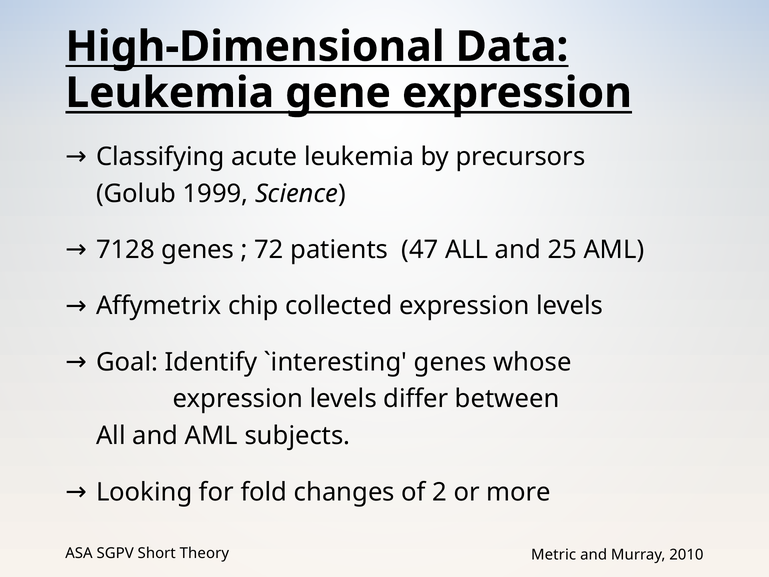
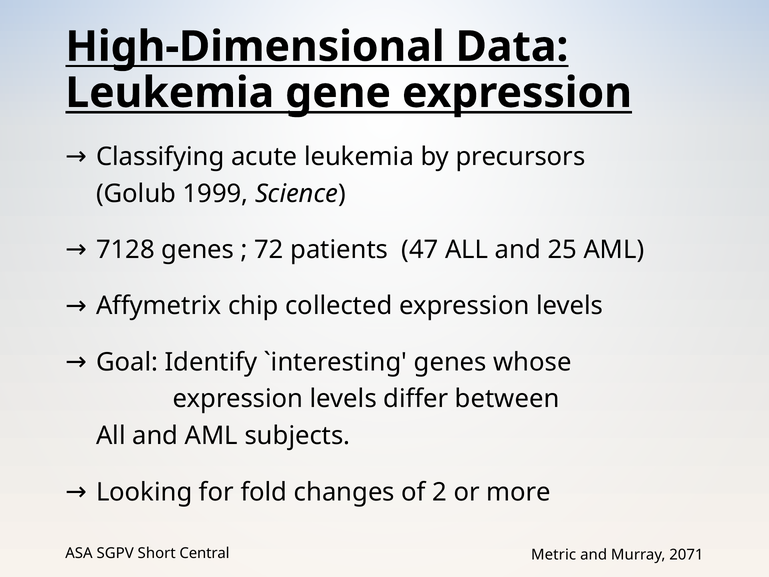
Theory: Theory -> Central (205, 553)
2010: 2010 -> 2071 (686, 554)
